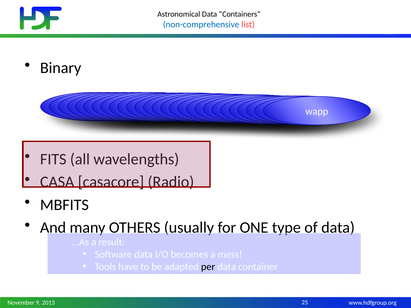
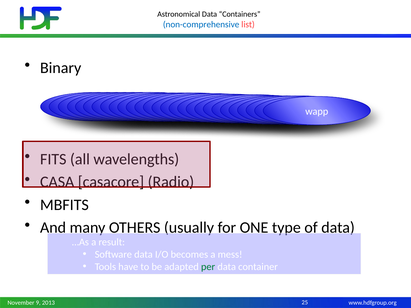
per colour: black -> green (208, 267)
